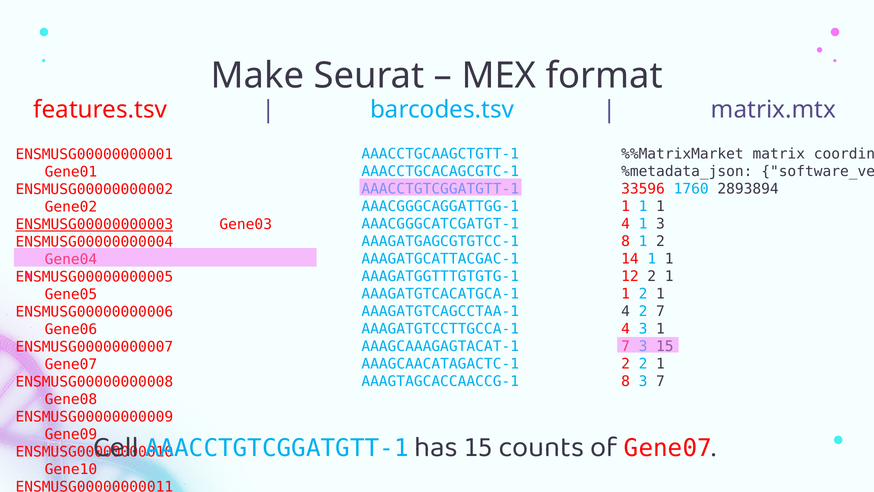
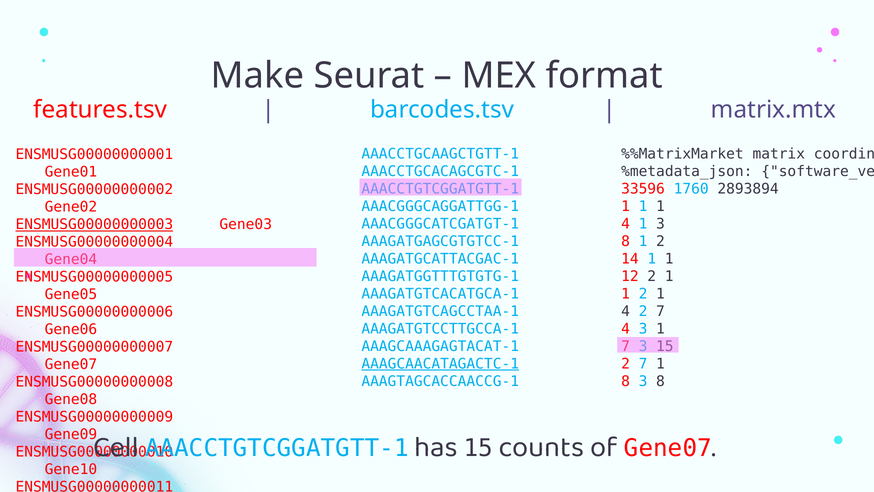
AAAGCAACATAGACTC-1 underline: none -> present (440, 364)
2: 2 -> 7 (643, 364)
8 3 7: 7 -> 8 (660, 381)
